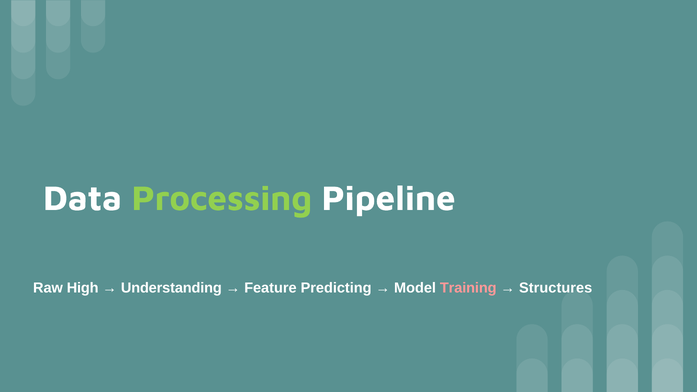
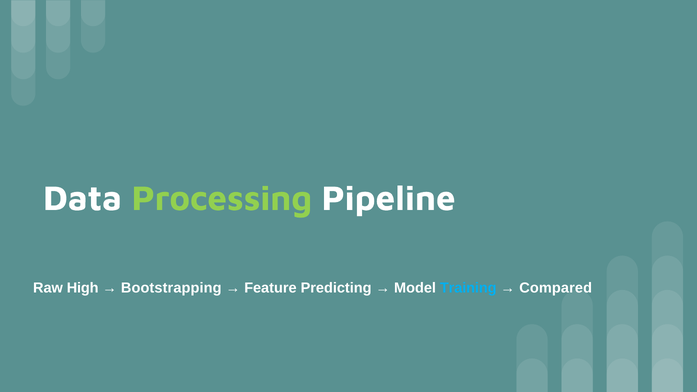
Understanding: Understanding -> Bootstrapping (171, 288)
Training colour: pink -> light blue (468, 288)
Structures: Structures -> Compared (556, 288)
